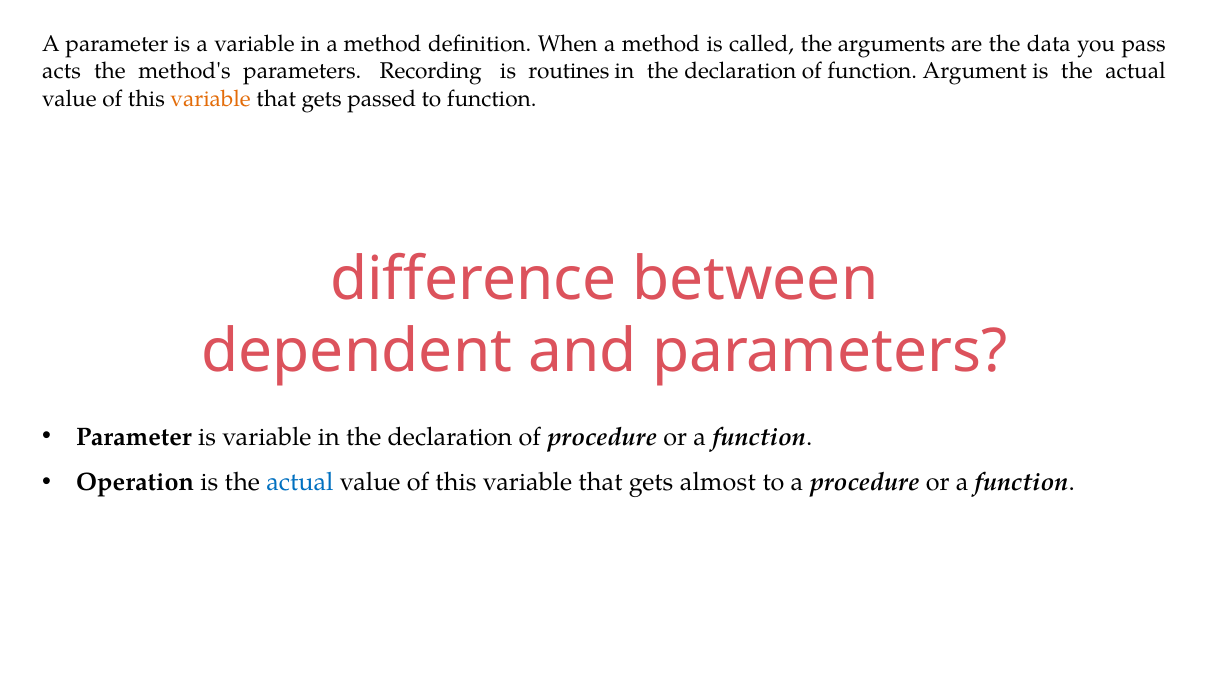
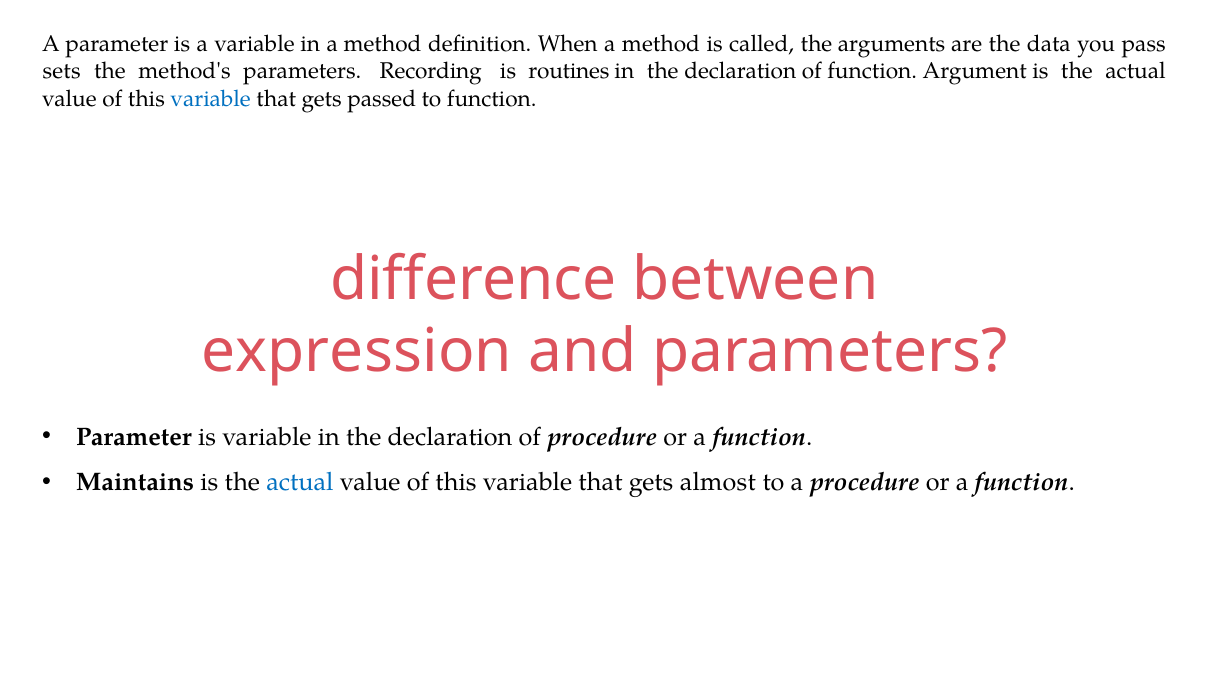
acts: acts -> sets (62, 71)
variable colour: orange -> blue (211, 99)
dependent: dependent -> expression (357, 352)
Operation: Operation -> Maintains (135, 482)
